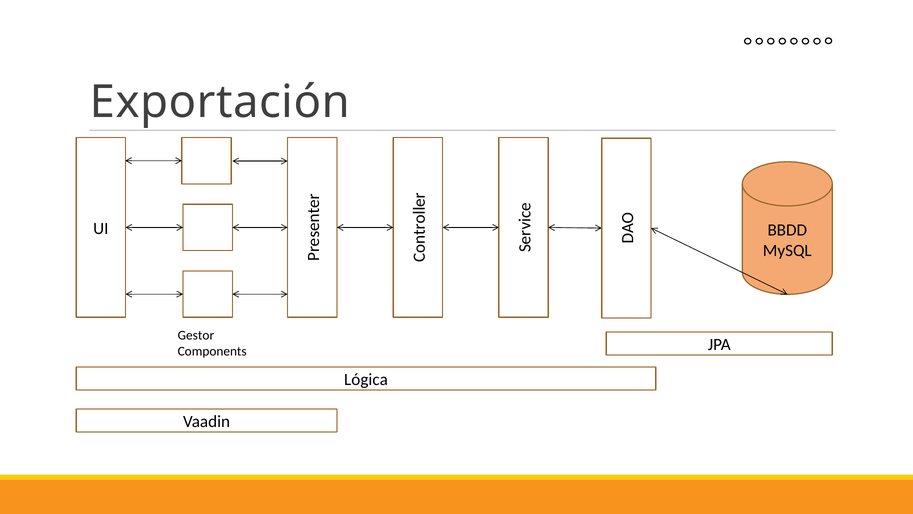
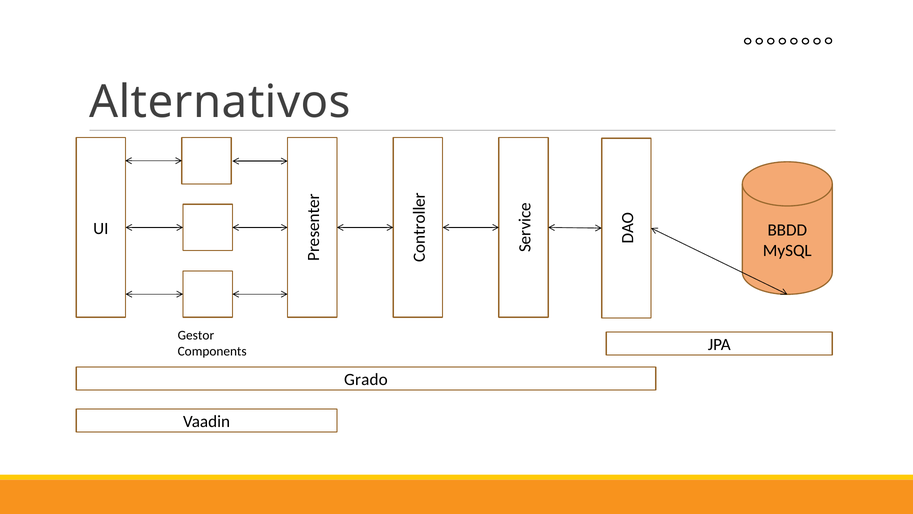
Exportación: Exportación -> Alternativos (220, 102)
Lógica: Lógica -> Grado (366, 380)
